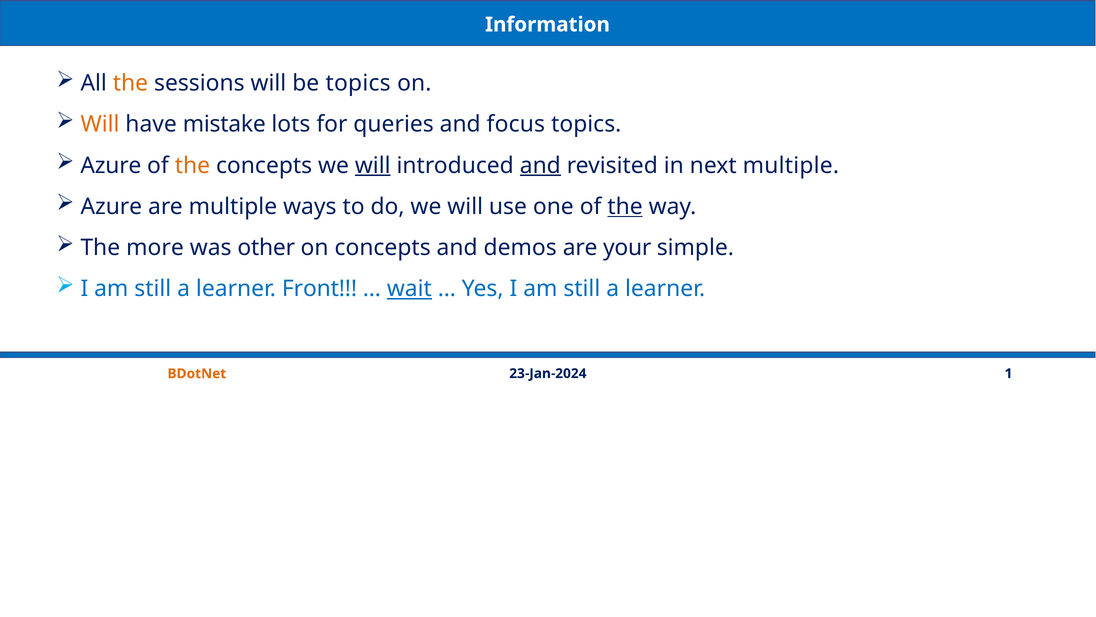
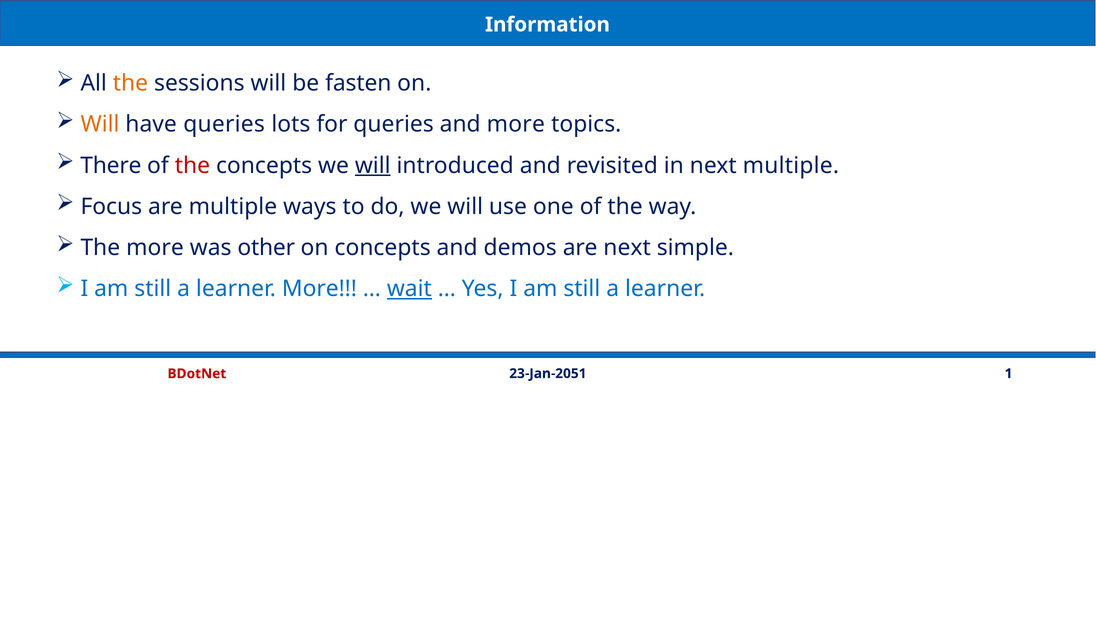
be topics: topics -> fasten (358, 83)
have mistake: mistake -> queries (224, 124)
and focus: focus -> more (516, 124)
Azure: Azure -> There (111, 165)
the colour: orange -> red (192, 165)
and underline: present -> none (540, 165)
Azure: Azure -> Focus (111, 206)
the underline: present -> none (625, 206)
are your: your -> next (627, 248)
learner Front: Front -> More (319, 289)
23-Jan-2024: 23-Jan-2024 -> 23-Jan-2051 (548, 373)
BDotNet colour: orange -> red (197, 373)
